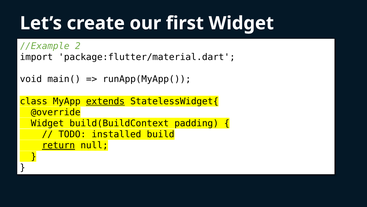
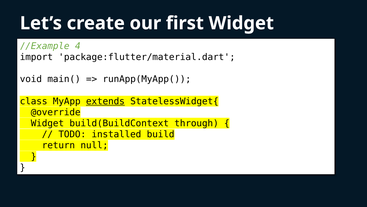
2: 2 -> 4 (78, 46)
padding: padding -> through (196, 123)
return underline: present -> none (58, 145)
